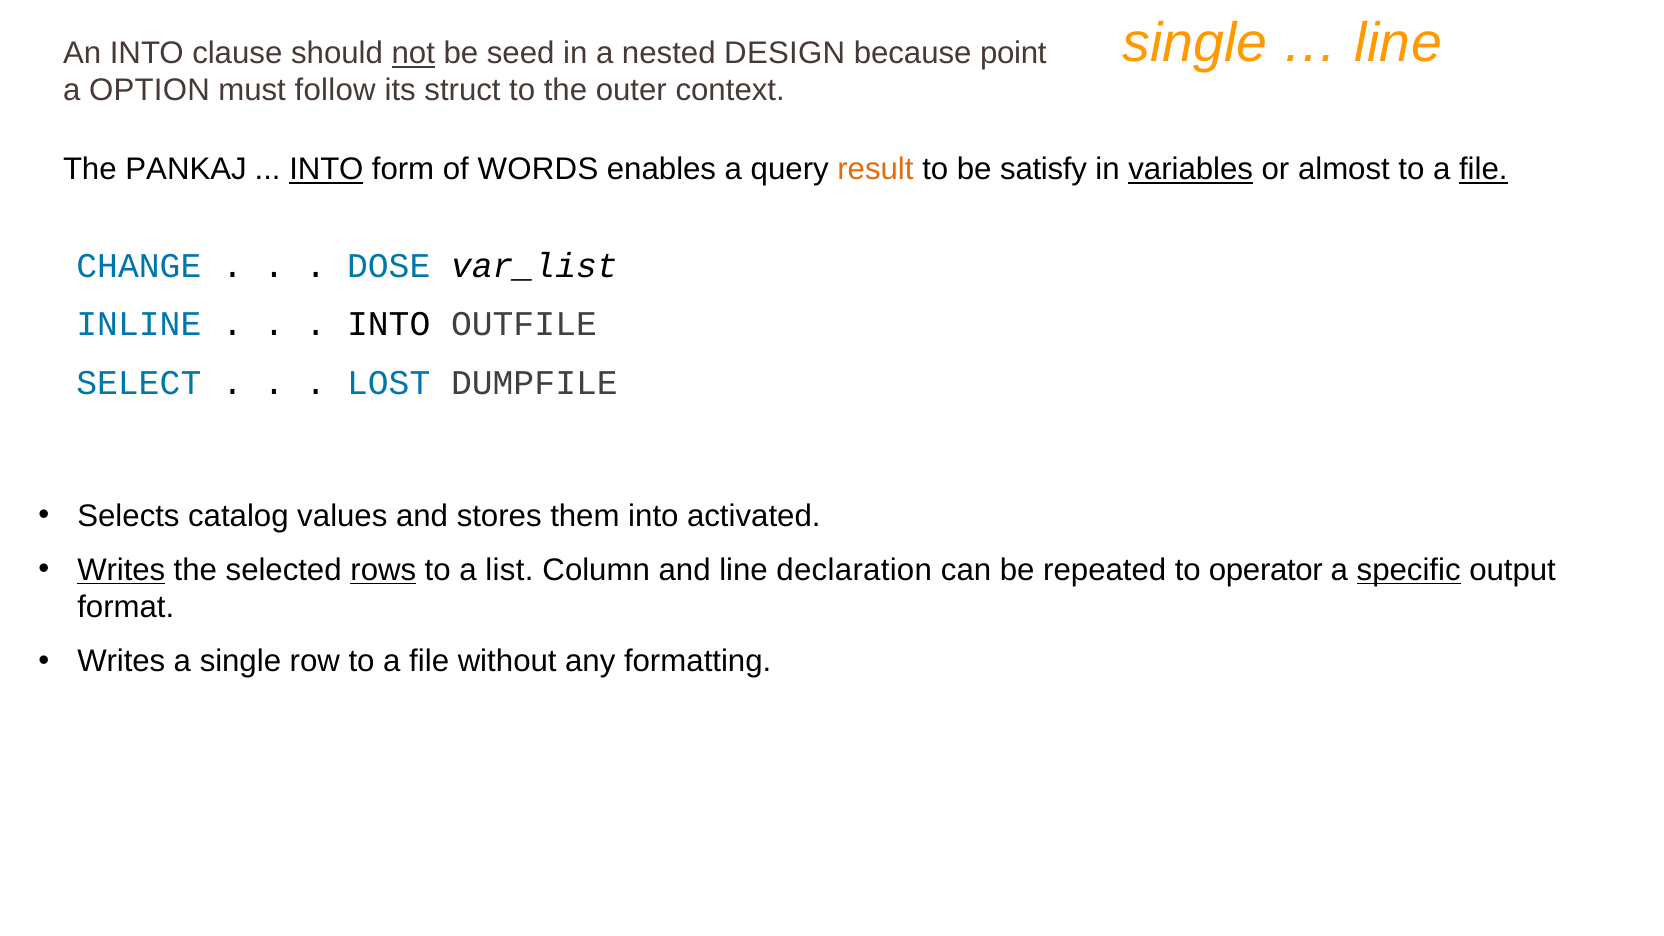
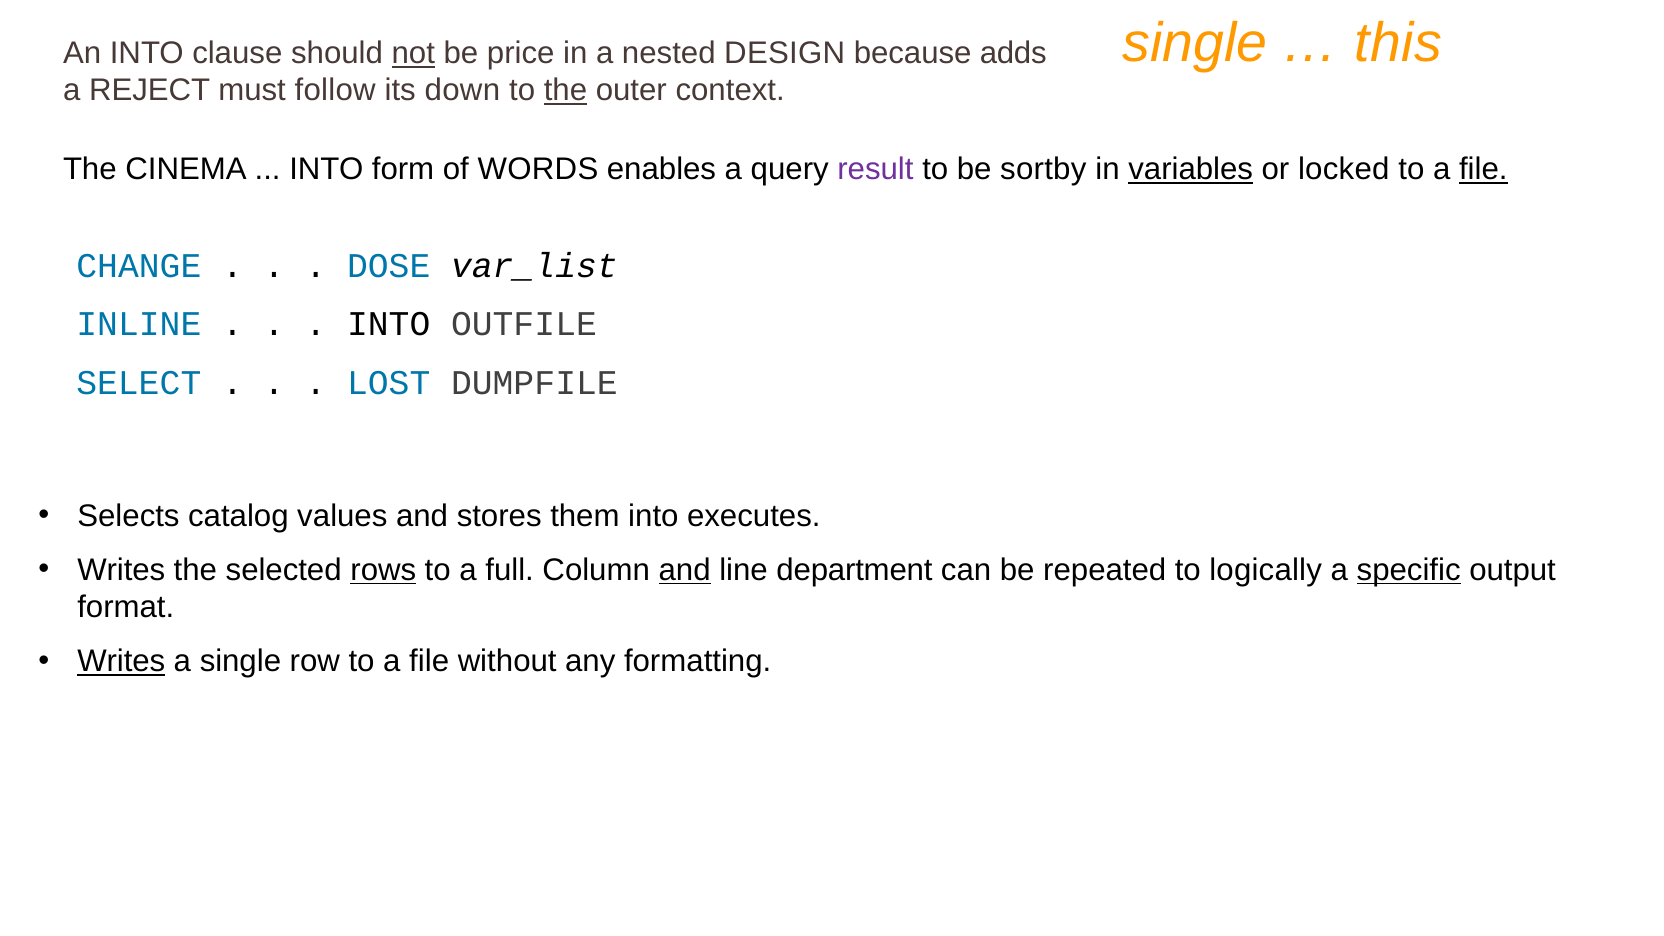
line: line -> this (1398, 43)
seed: seed -> price (521, 53)
point: point -> adds (1013, 53)
OPTION: OPTION -> REJECT (150, 91)
struct: struct -> down (462, 91)
the underline: none -> present (566, 91)
PANKAJ: PANKAJ -> CINEMA (186, 169)
INTO underline: present -> none (326, 169)
result colour: orange -> purple (875, 169)
satisfy: satisfy -> sortby (1043, 169)
almost: almost -> locked (1344, 169)
activated: activated -> executes (754, 516)
Writes underline: present -> none (121, 570)
list: list -> full (510, 570)
and underline: none -> present (685, 570)
declaration: declaration -> department (854, 570)
operator: operator -> logically (1266, 570)
Writes underline: none -> present (121, 662)
